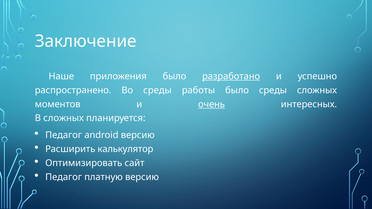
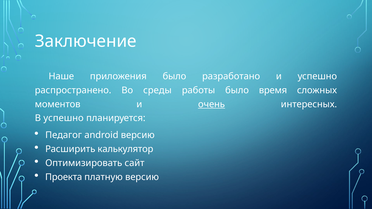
разработано underline: present -> none (231, 76)
было среды: среды -> время (273, 90)
В сложных: сложных -> успешно (64, 118)
Педагог: Педагог -> Проекта (64, 177)
